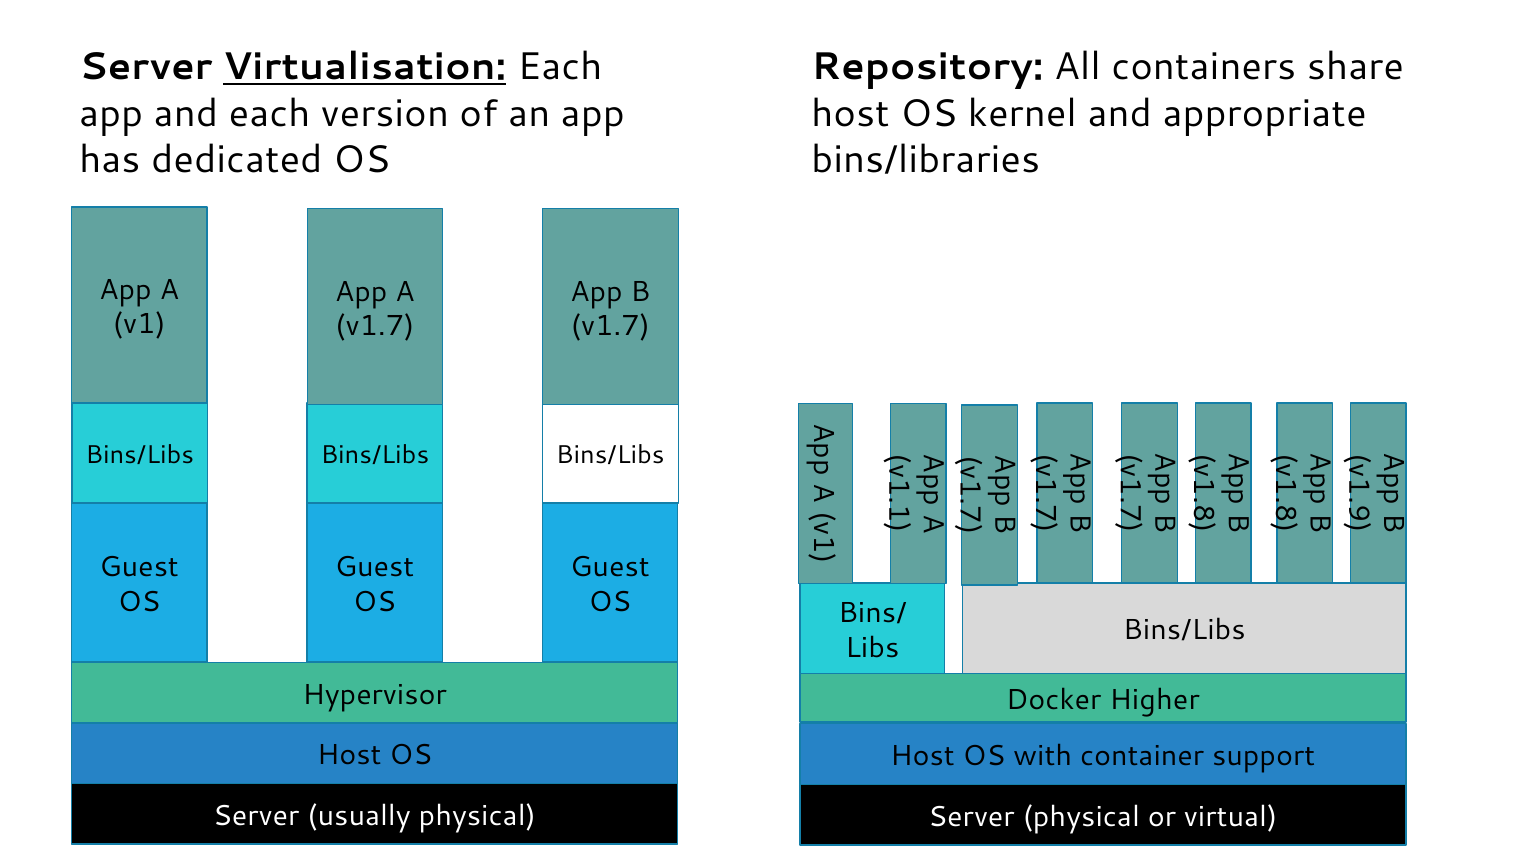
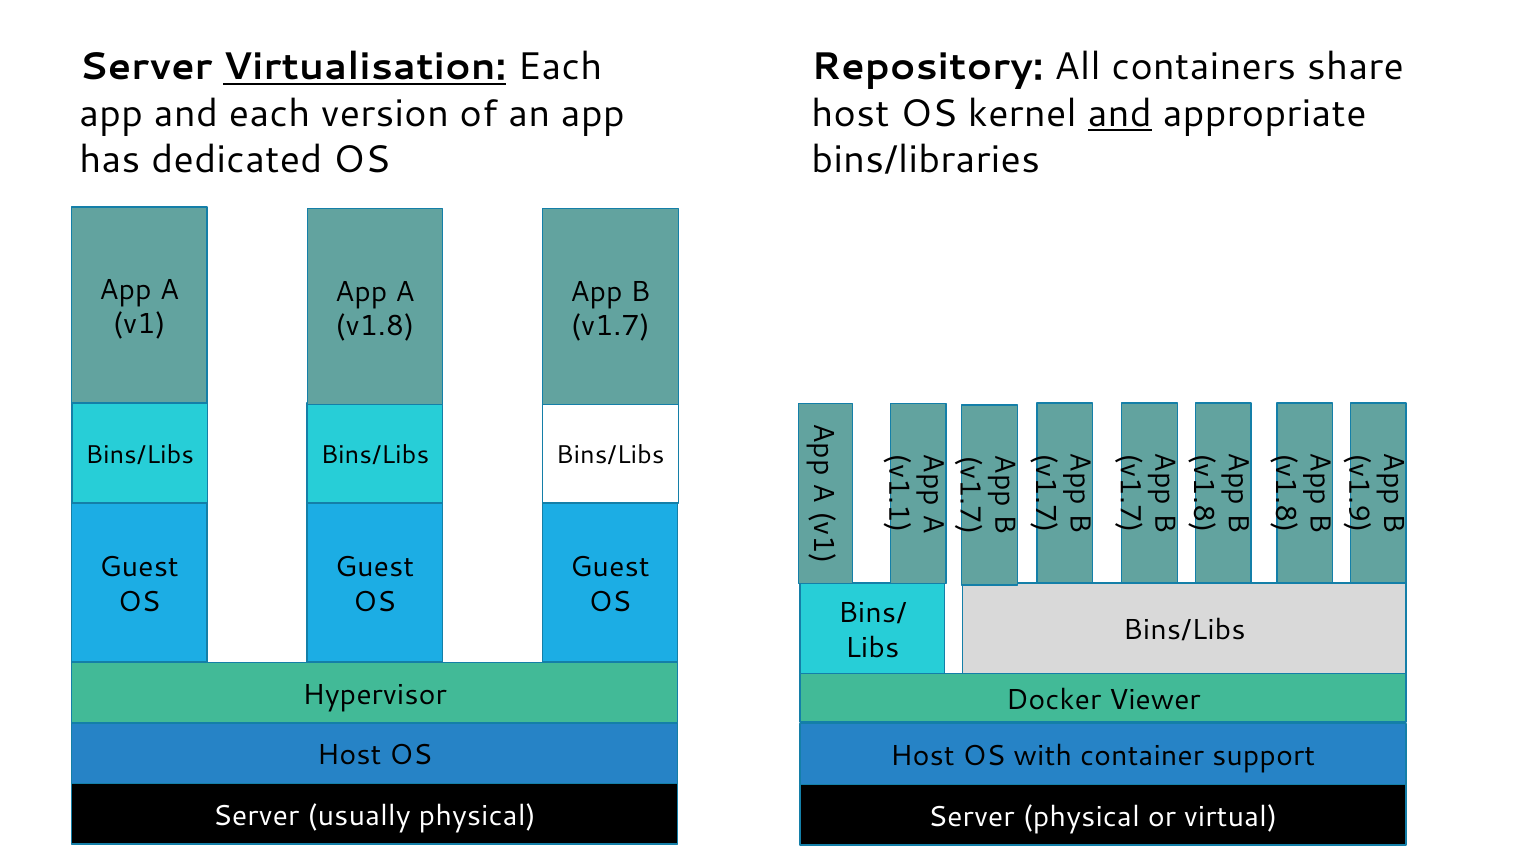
and underline: none -> present (1120, 113)
v1.7: v1.7 -> v1.8 (375, 326)
Higher: Higher -> Viewer (1155, 700)
